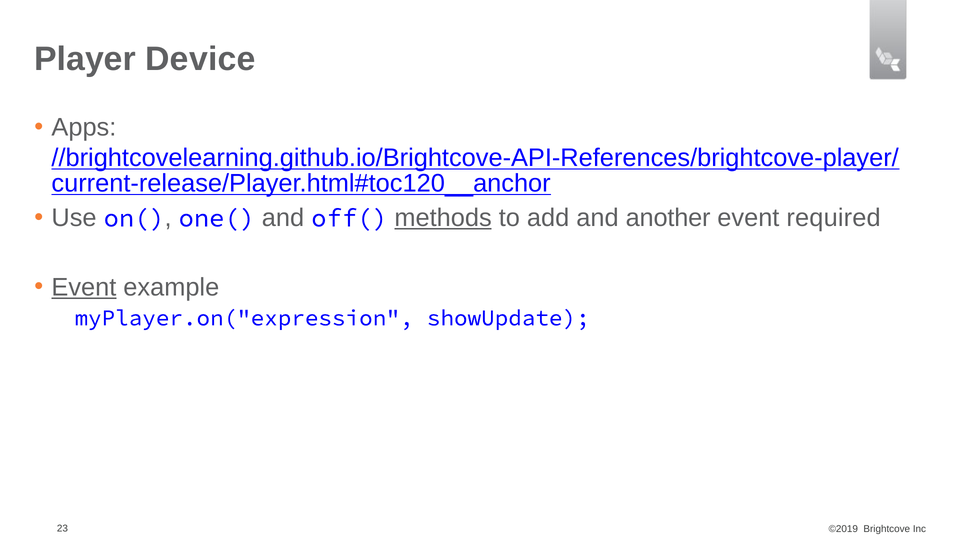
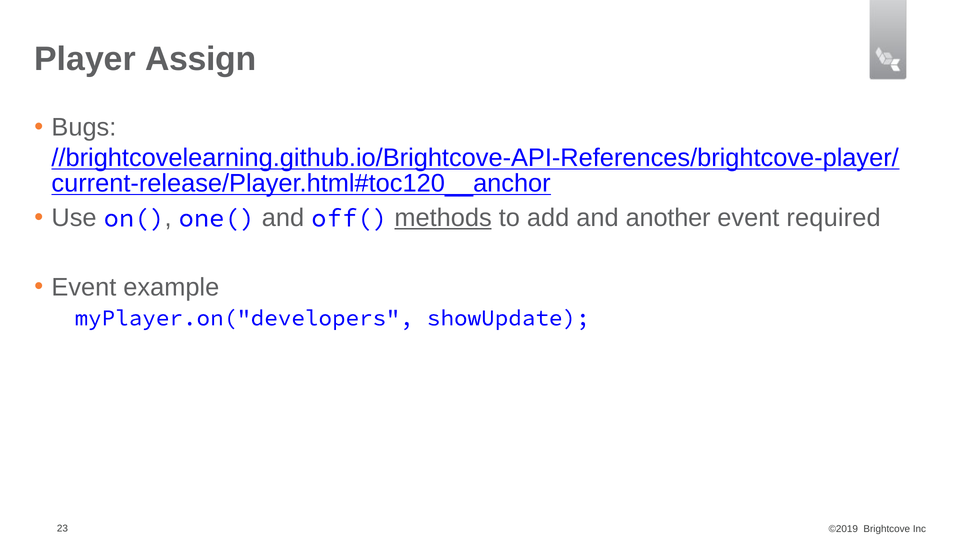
Device: Device -> Assign (201, 59)
Apps: Apps -> Bugs (84, 127)
Event underline: present -> none (84, 287)
myPlayer.on("expression: myPlayer.on("expression -> myPlayer.on("developers (244, 318)
